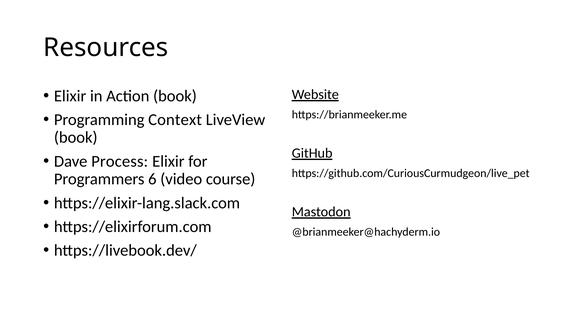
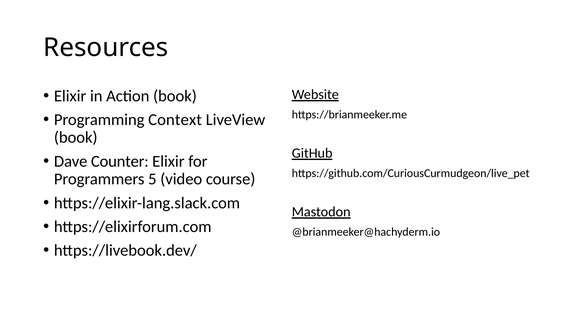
Process: Process -> Counter (120, 162)
6: 6 -> 5 (152, 179)
